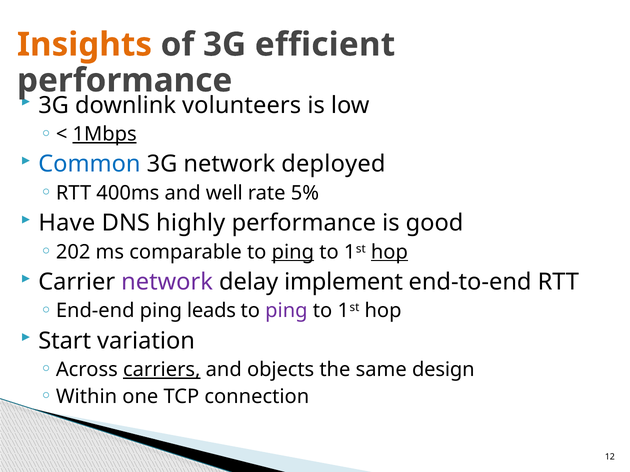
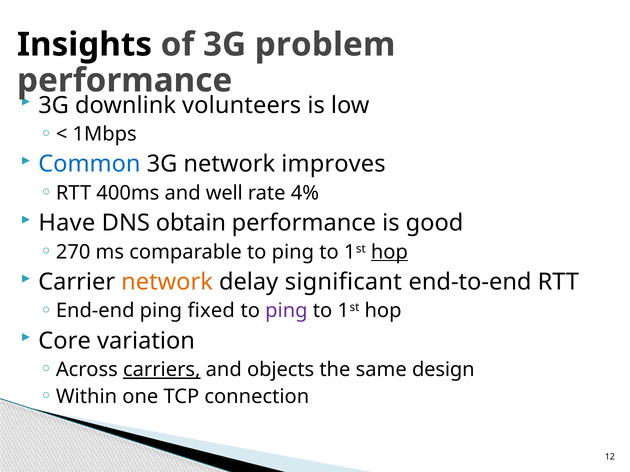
Insights colour: orange -> black (85, 45)
efficient: efficient -> problem (325, 45)
1Mbps underline: present -> none (105, 134)
deployed: deployed -> improves (333, 164)
5%: 5% -> 4% (305, 193)
highly: highly -> obtain (191, 223)
202: 202 -> 270 (73, 252)
ping underline: present -> none (293, 252)
network colour: purple -> orange (167, 282)
implement: implement -> significant (343, 282)
leads: leads -> fixed (211, 311)
Start: Start -> Core (65, 341)
